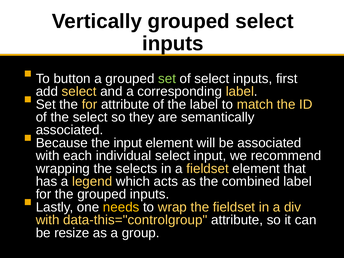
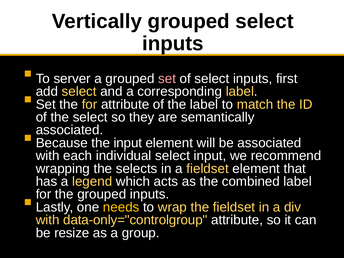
button: button -> server (72, 79)
set colour: light green -> pink (167, 79)
data-this="controlgroup: data-this="controlgroup -> data-only="controlgroup (135, 220)
